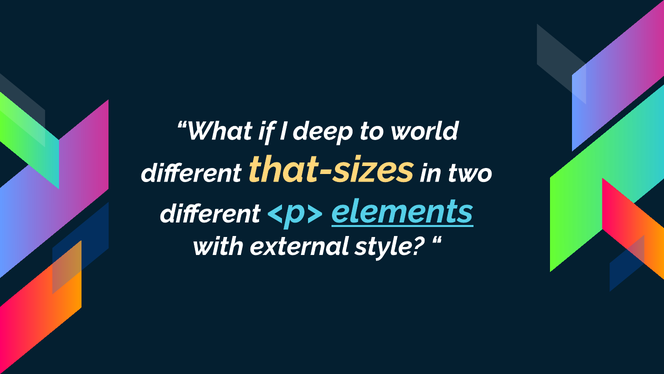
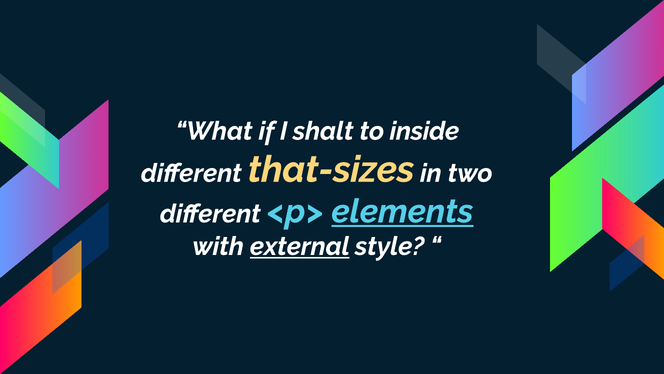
deep: deep -> shalt (323, 131)
world: world -> inside (425, 131)
external underline: none -> present (300, 246)
